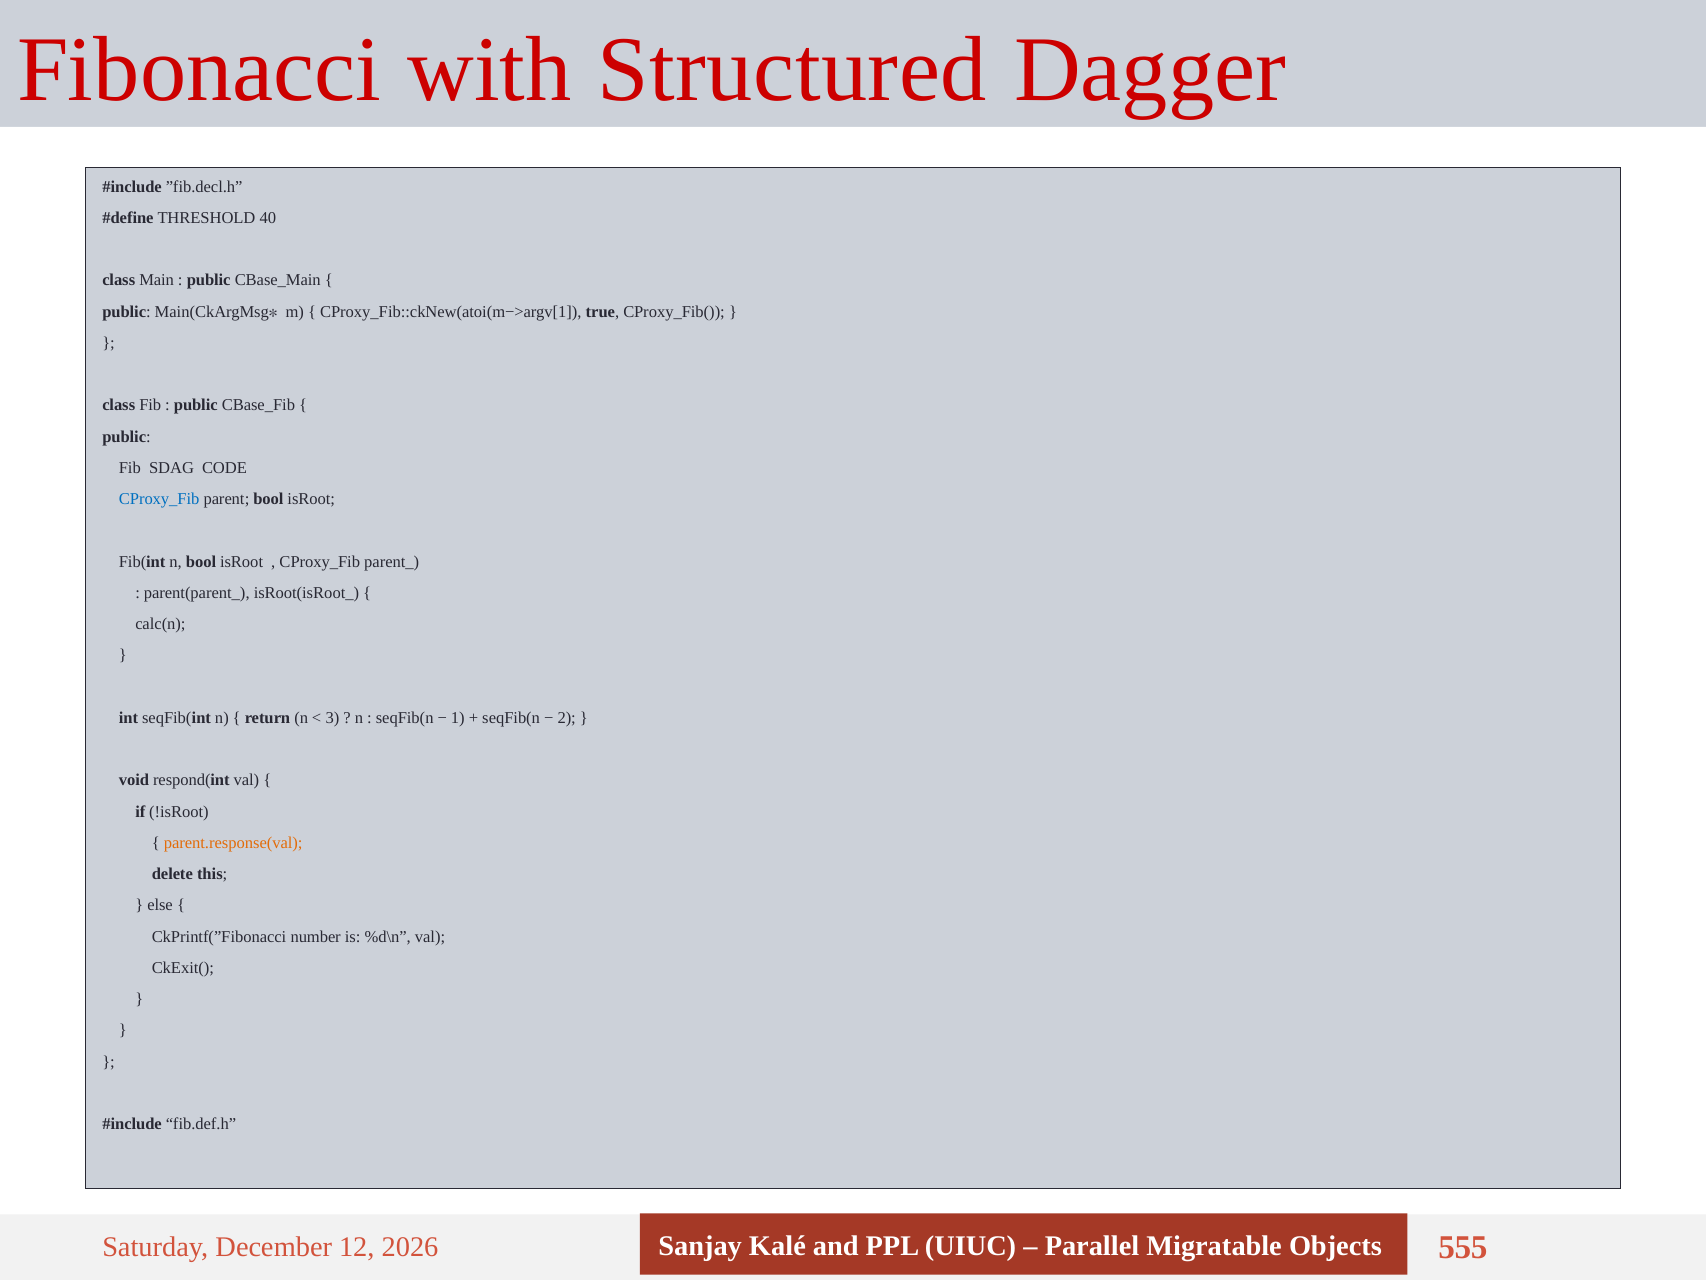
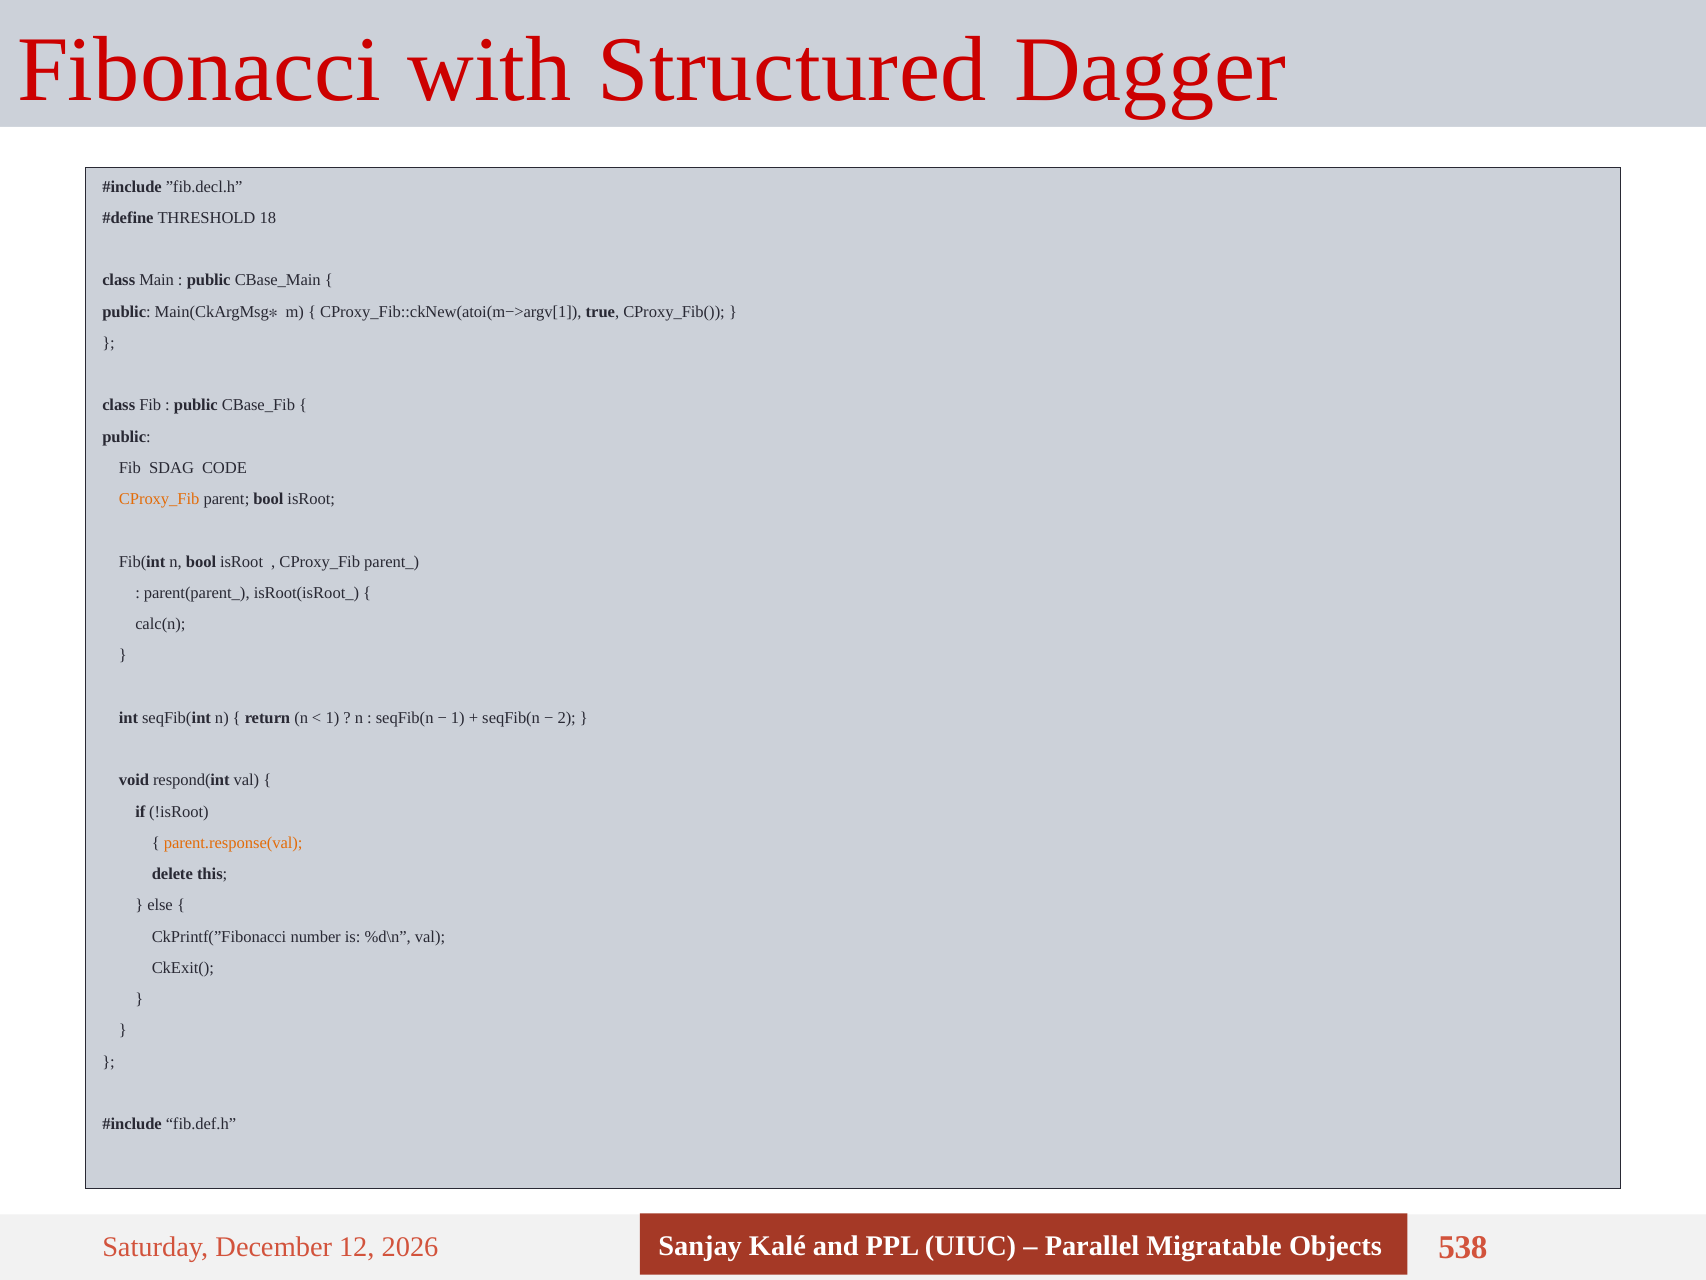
40: 40 -> 18 (268, 218)
CProxy_Fib colour: blue -> orange (159, 499)
3: 3 -> 1 (333, 718)
555: 555 -> 538 (1463, 1247)
